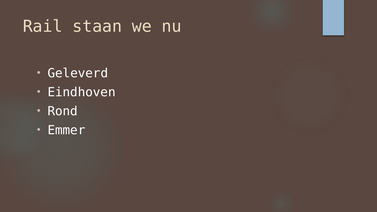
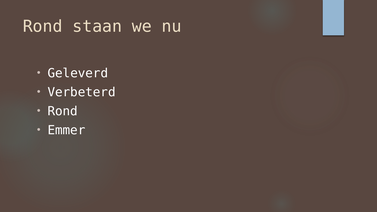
Rail: Rail -> Rond (43, 26)
Eindhoven: Eindhoven -> Verbeterd (82, 92)
